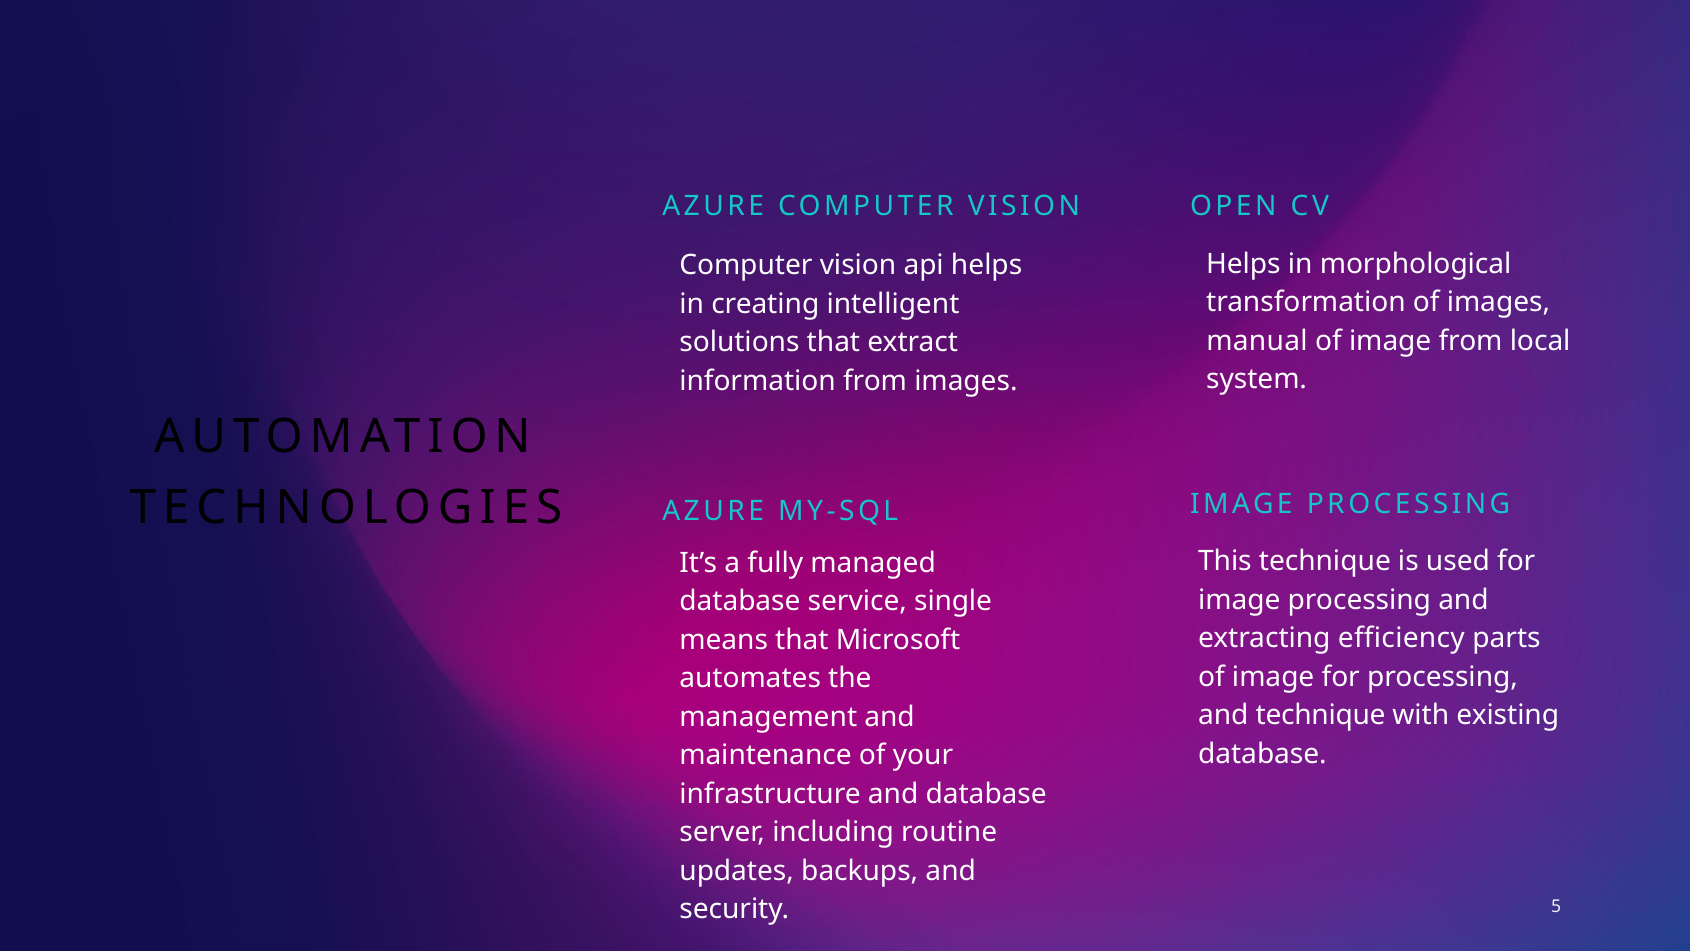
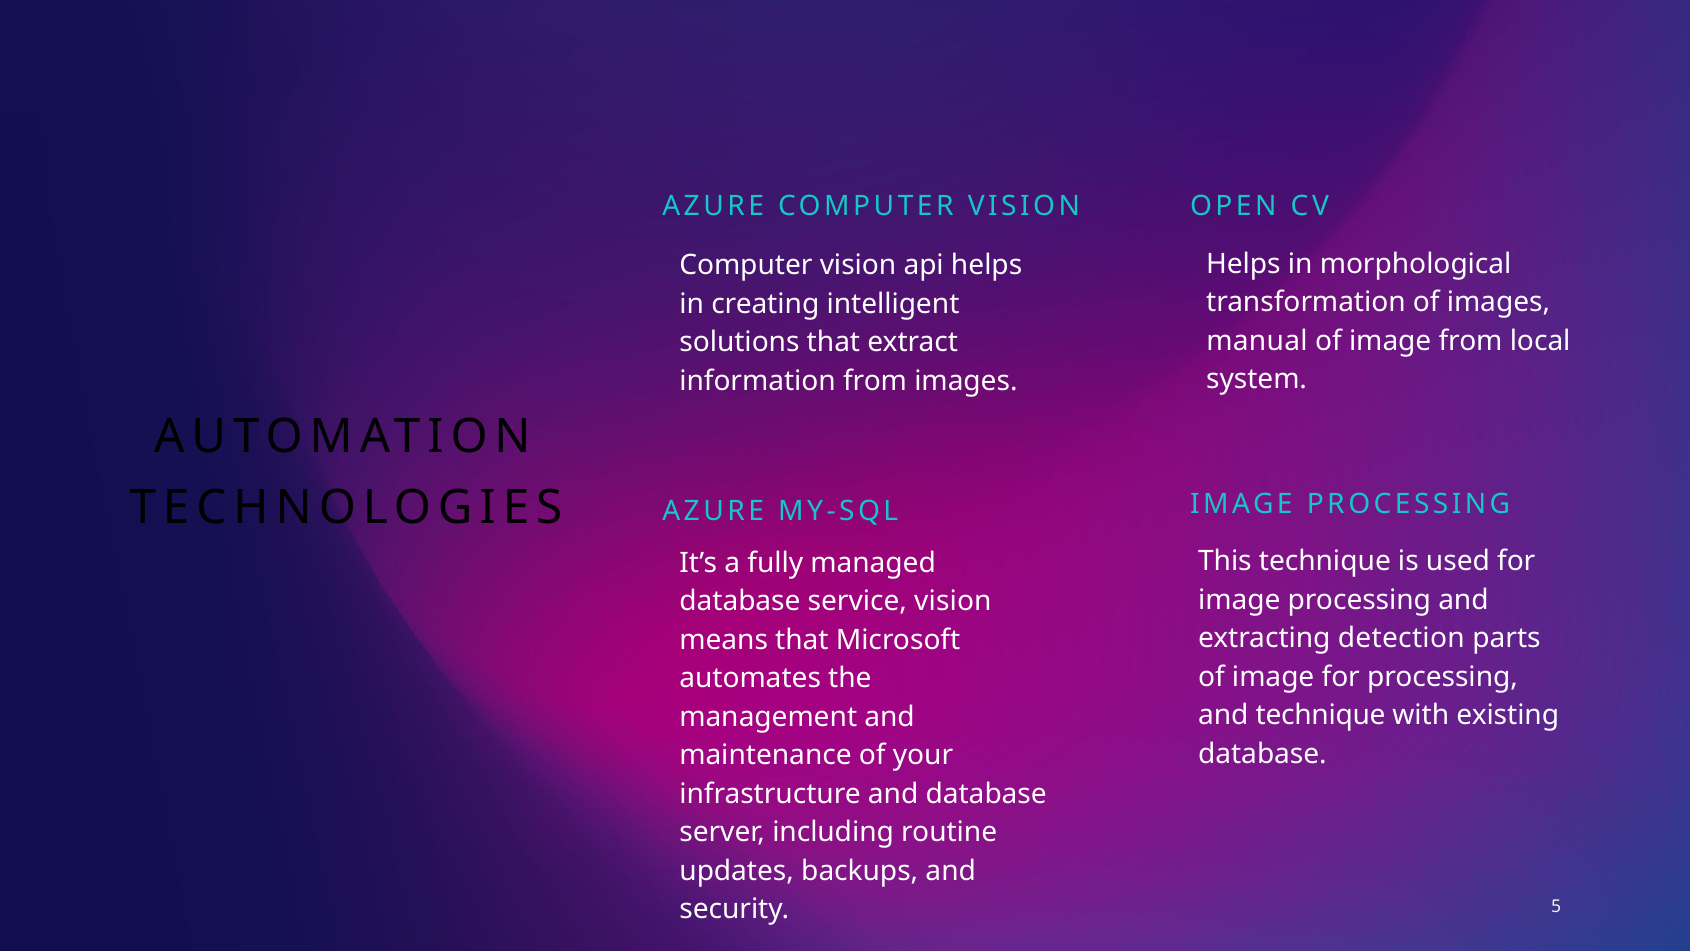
service single: single -> vision (953, 601)
efficiency: efficiency -> detection (1401, 638)
